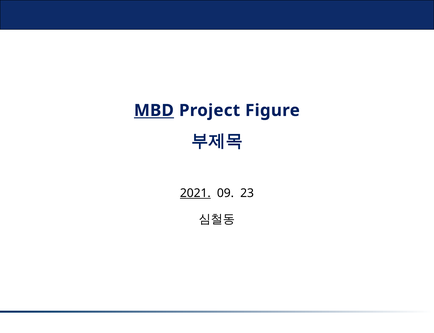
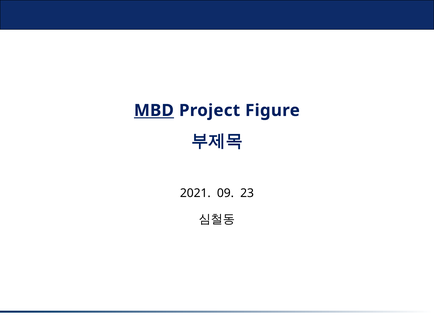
2021 underline: present -> none (195, 193)
